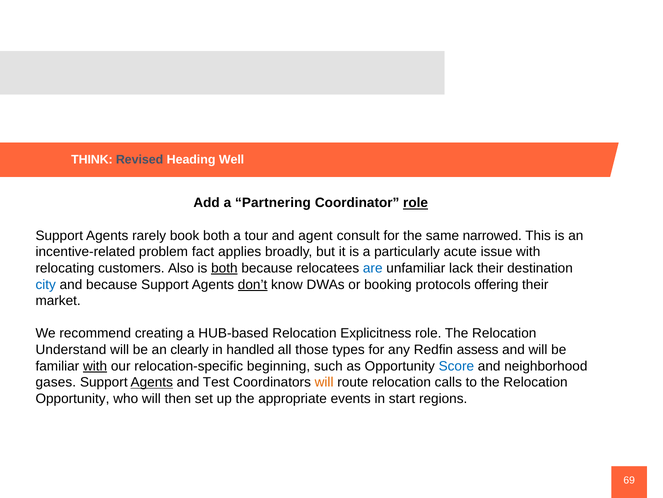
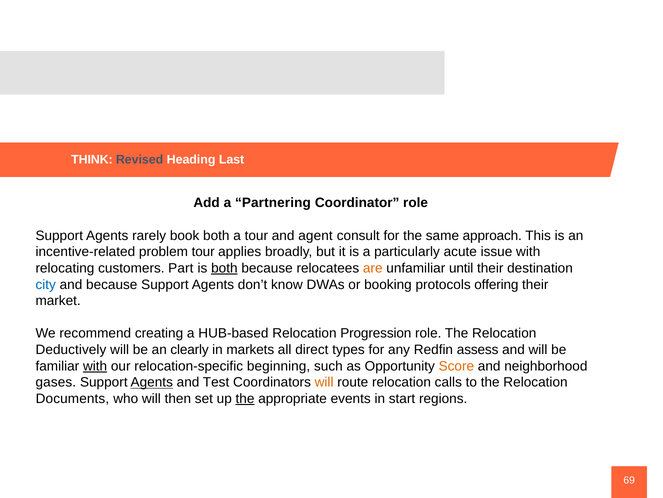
Well: Well -> Last (232, 159)
role underline: present -> none (416, 203)
narrowed: narrowed -> approach (492, 235)
problem fact: fact -> tour (203, 252)
Also: Also -> Part (181, 268)
are colour: blue -> orange (373, 268)
lack: lack -> until (461, 268)
don’t underline: present -> none (253, 284)
Explicitness: Explicitness -> Progression (376, 333)
Understand: Understand -> Deductively (71, 349)
handled: handled -> markets (250, 349)
those: those -> direct (312, 349)
Score colour: blue -> orange (456, 366)
Opportunity: Opportunity -> Documents (72, 398)
the underline: none -> present (245, 398)
